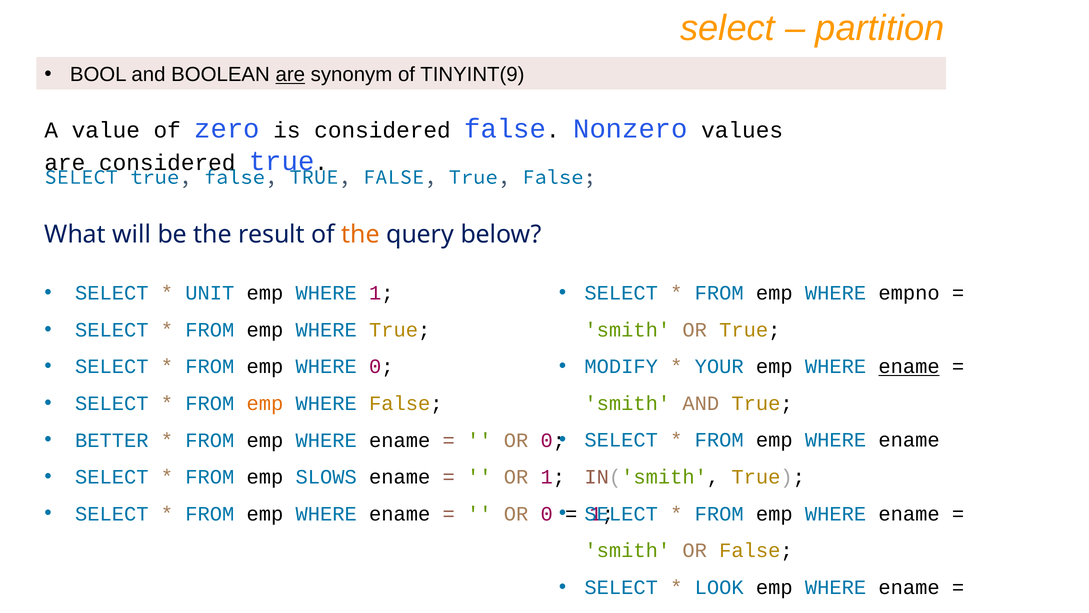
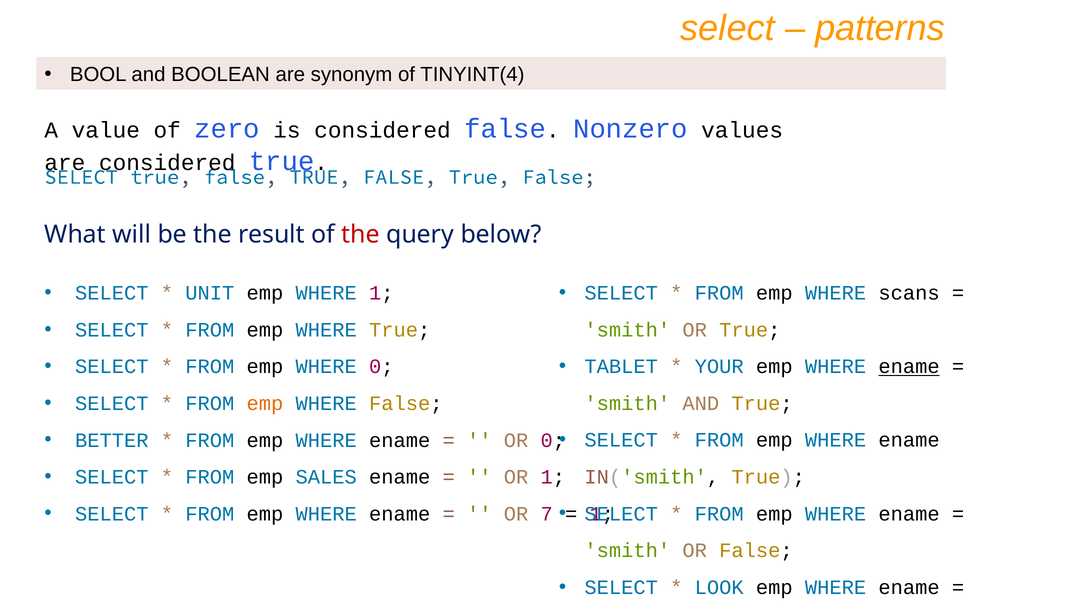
partition: partition -> patterns (880, 28)
are underline: present -> none (290, 75)
TINYINT(9: TINYINT(9 -> TINYINT(4 (472, 75)
the colour: orange -> red (361, 234)
empno: empno -> scans (909, 293)
MODIFY: MODIFY -> TABLET (621, 366)
SLOWS: SLOWS -> SALES (326, 477)
0: 0 -> 7 (547, 513)
